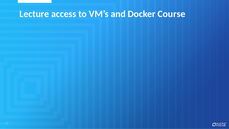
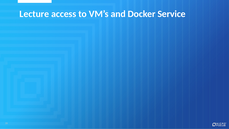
Course: Course -> Service (172, 14)
